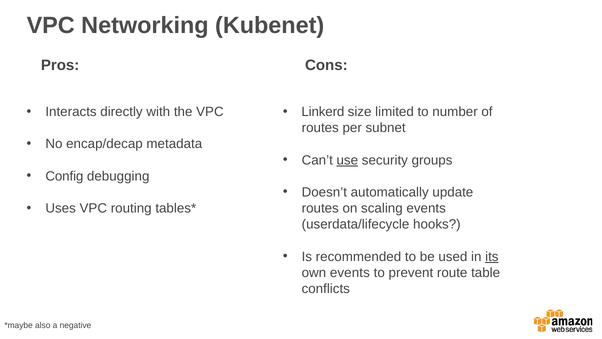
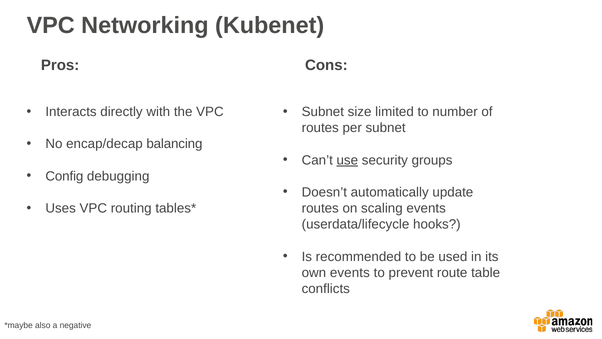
Linkerd: Linkerd -> Subnet (323, 112)
metadata: metadata -> balancing (174, 144)
its underline: present -> none (492, 256)
